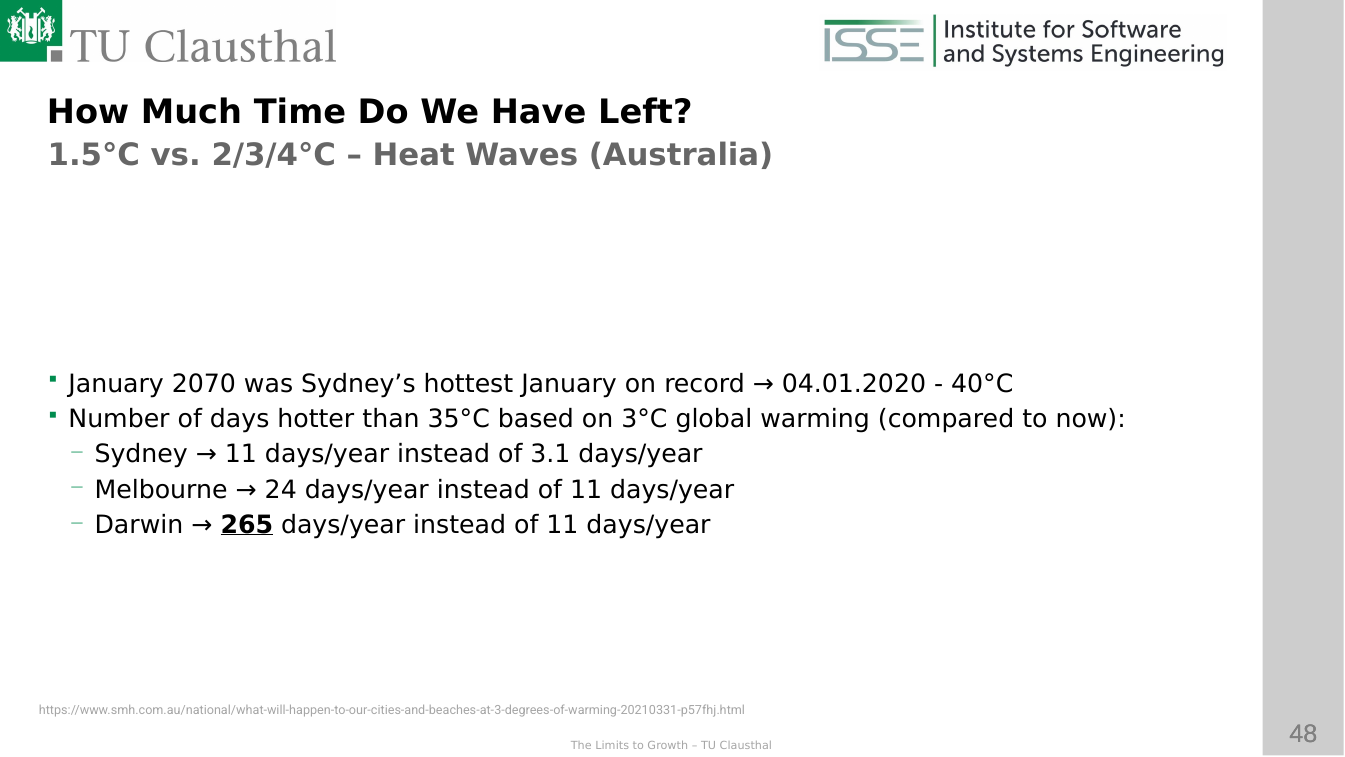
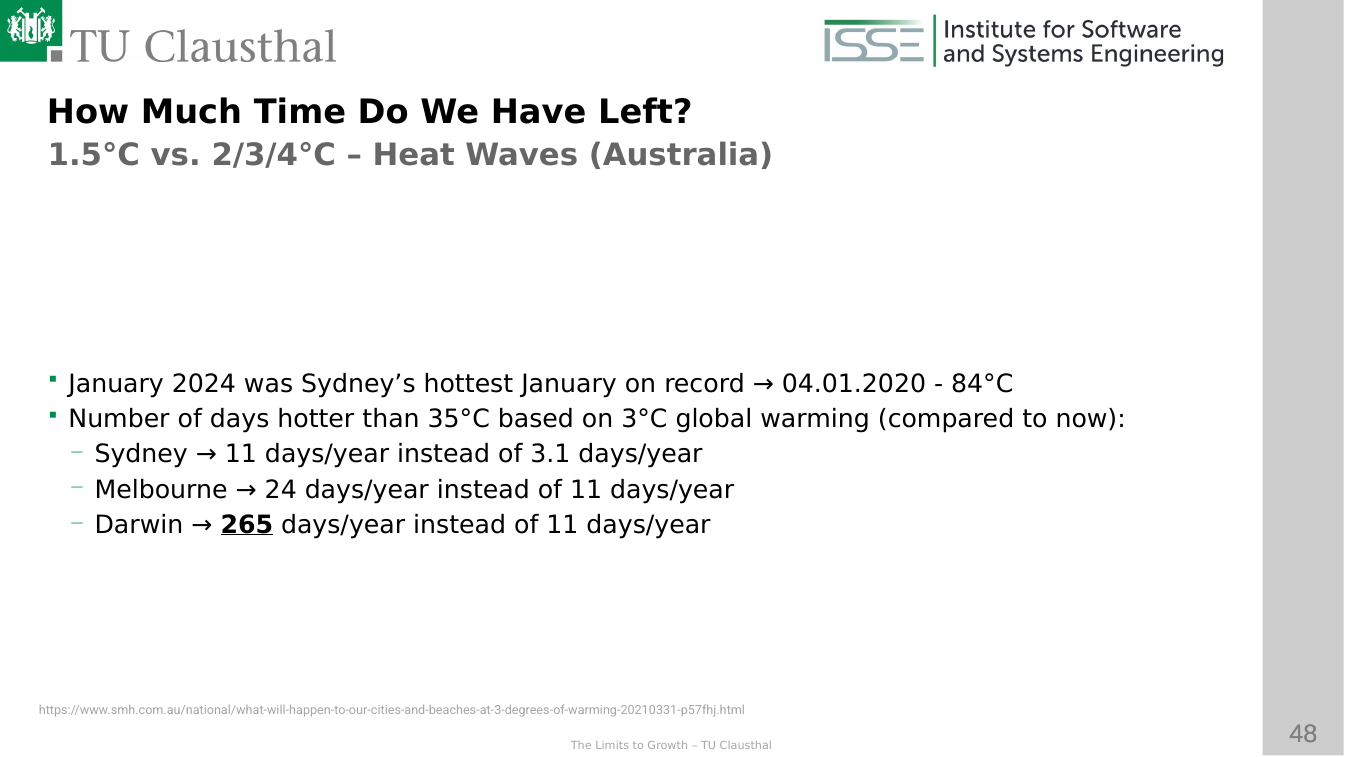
2070: 2070 -> 2024 (204, 384)
40°C: 40°C -> 84°C (982, 384)
